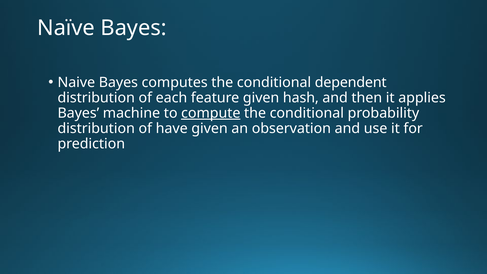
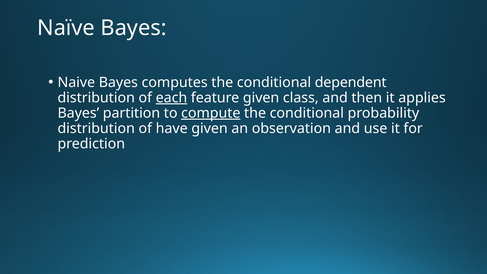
each underline: none -> present (171, 98)
hash: hash -> class (301, 98)
machine: machine -> partition (131, 113)
